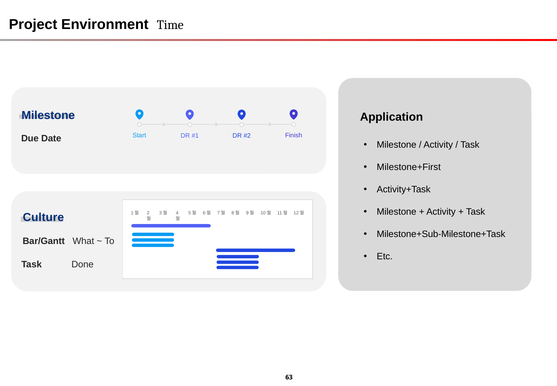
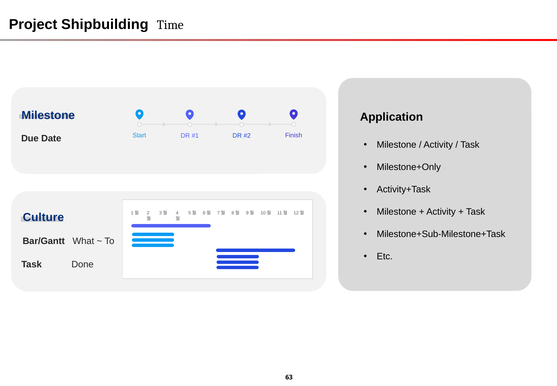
Environment: Environment -> Shipbuilding (105, 24)
Milestone+First: Milestone+First -> Milestone+Only (409, 167)
